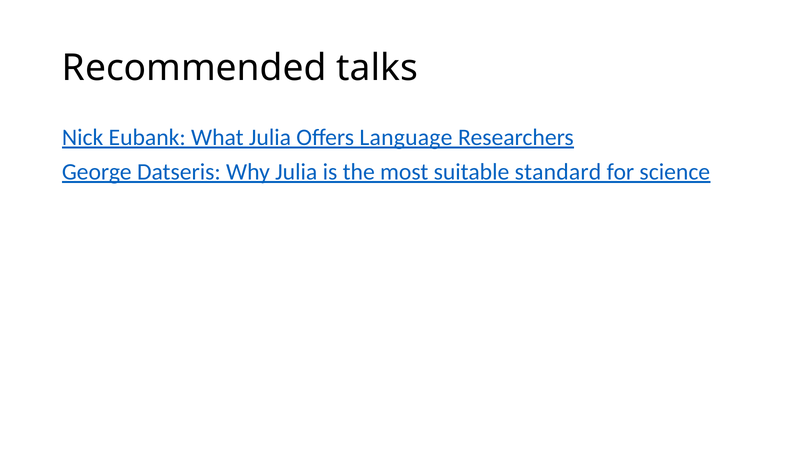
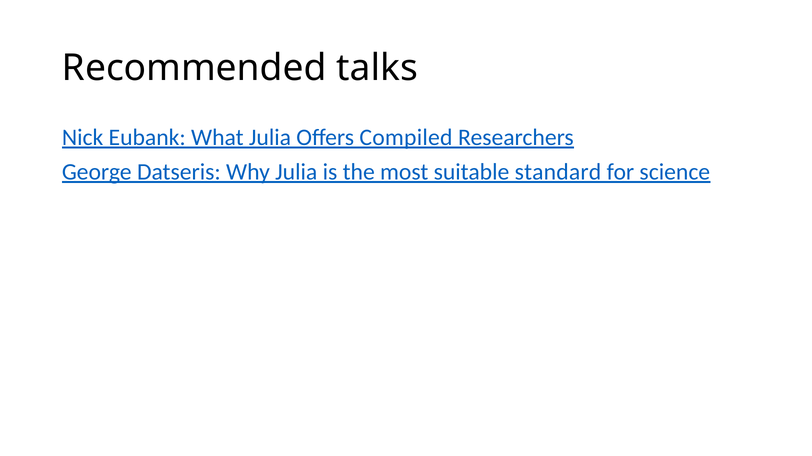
Language: Language -> Compiled (406, 138)
